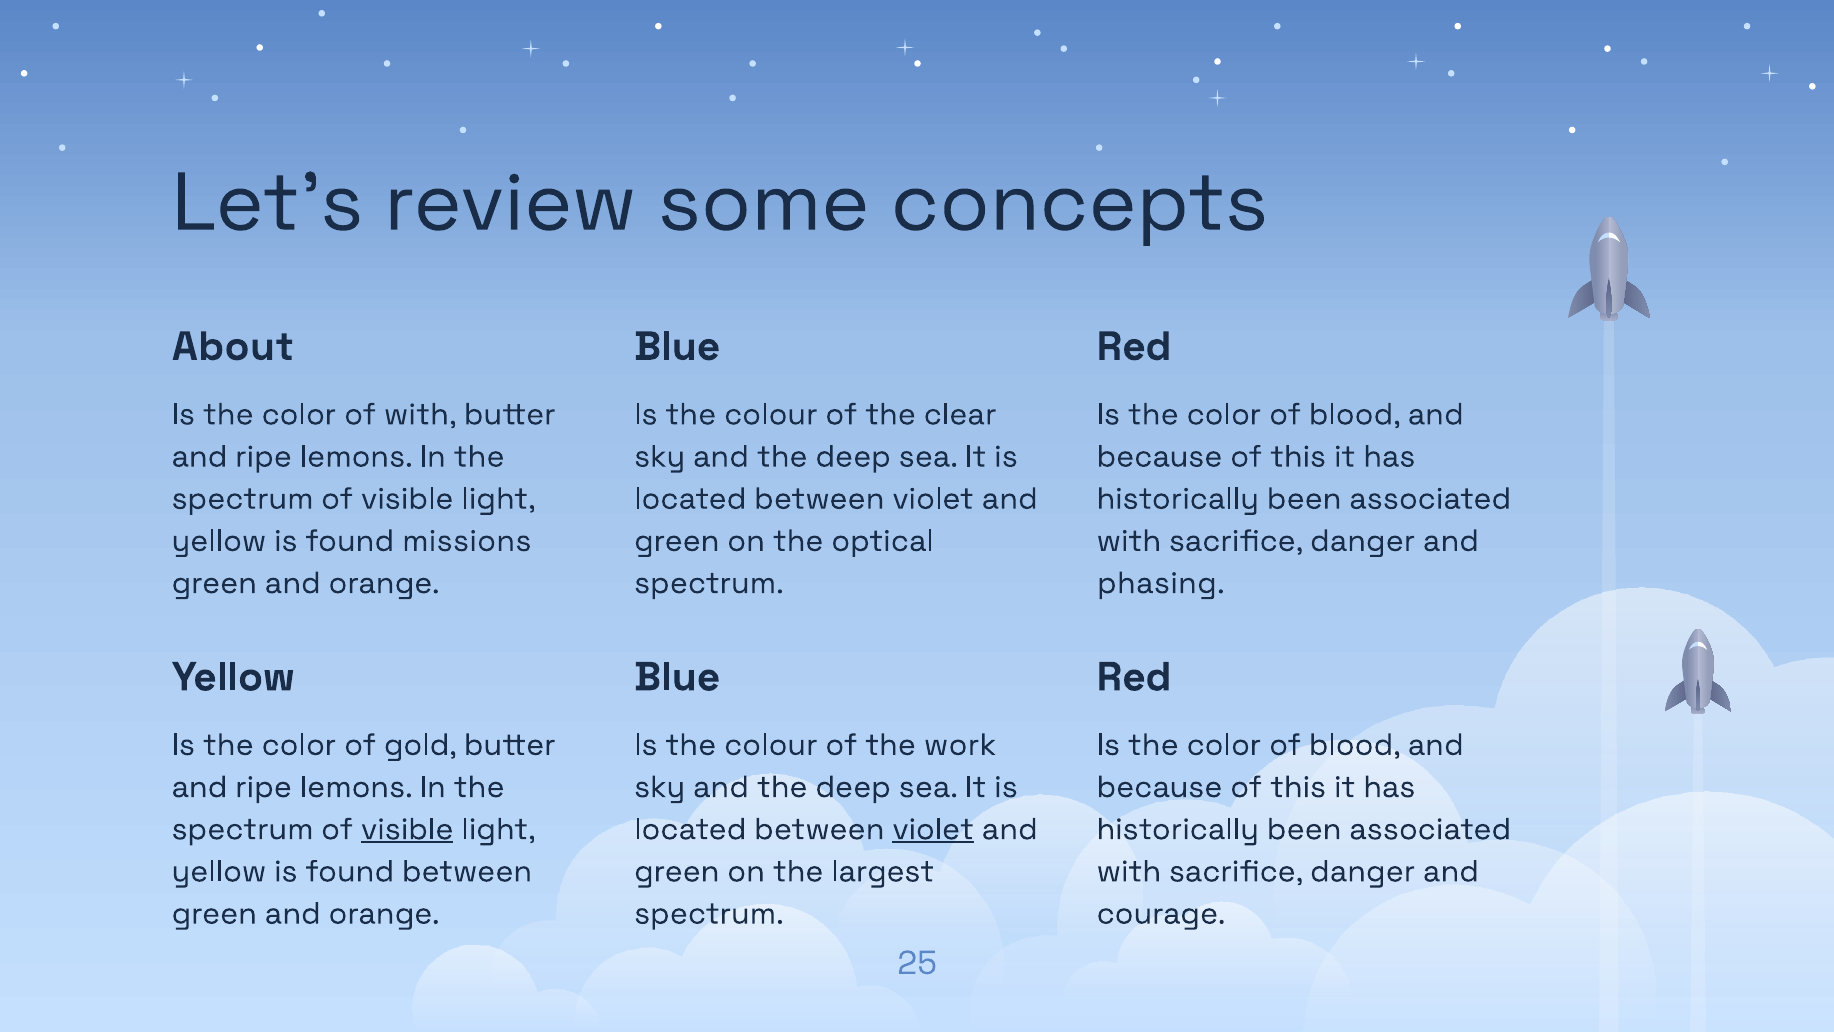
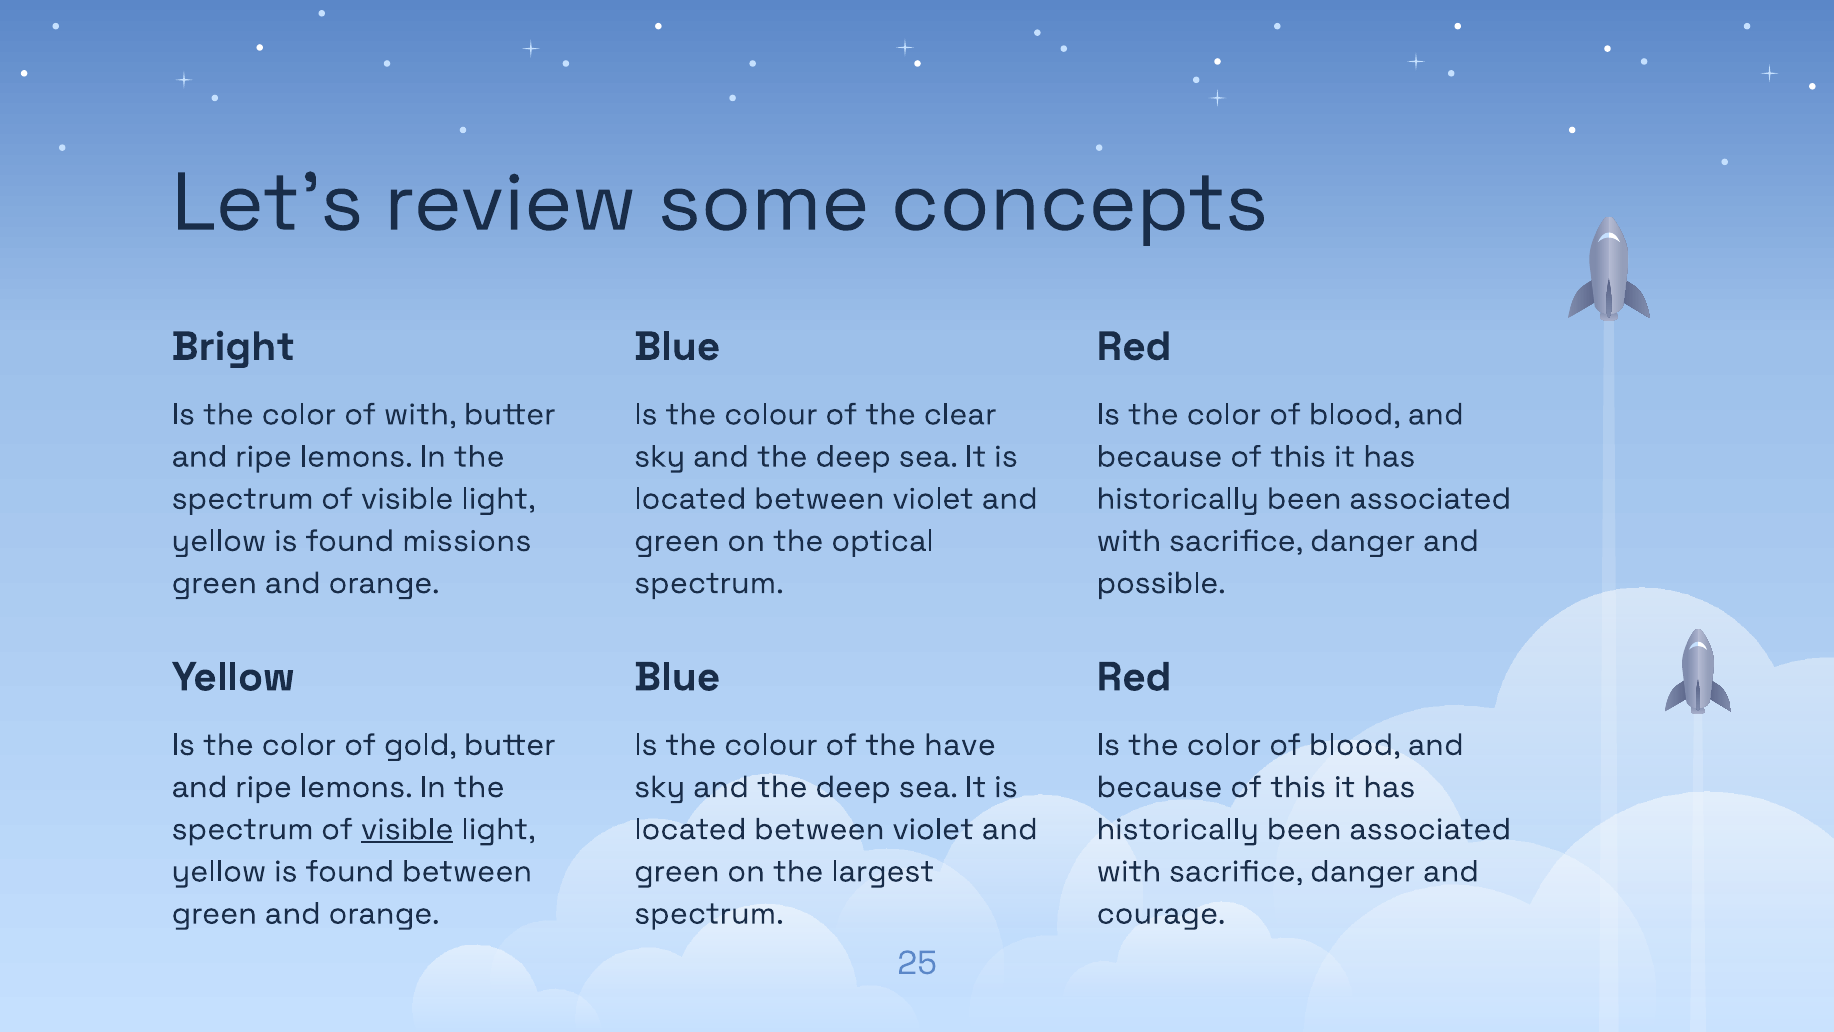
About: About -> Bright (233, 346)
phasing: phasing -> possible (1161, 583)
work: work -> have (960, 745)
violet underline: present -> none (933, 829)
